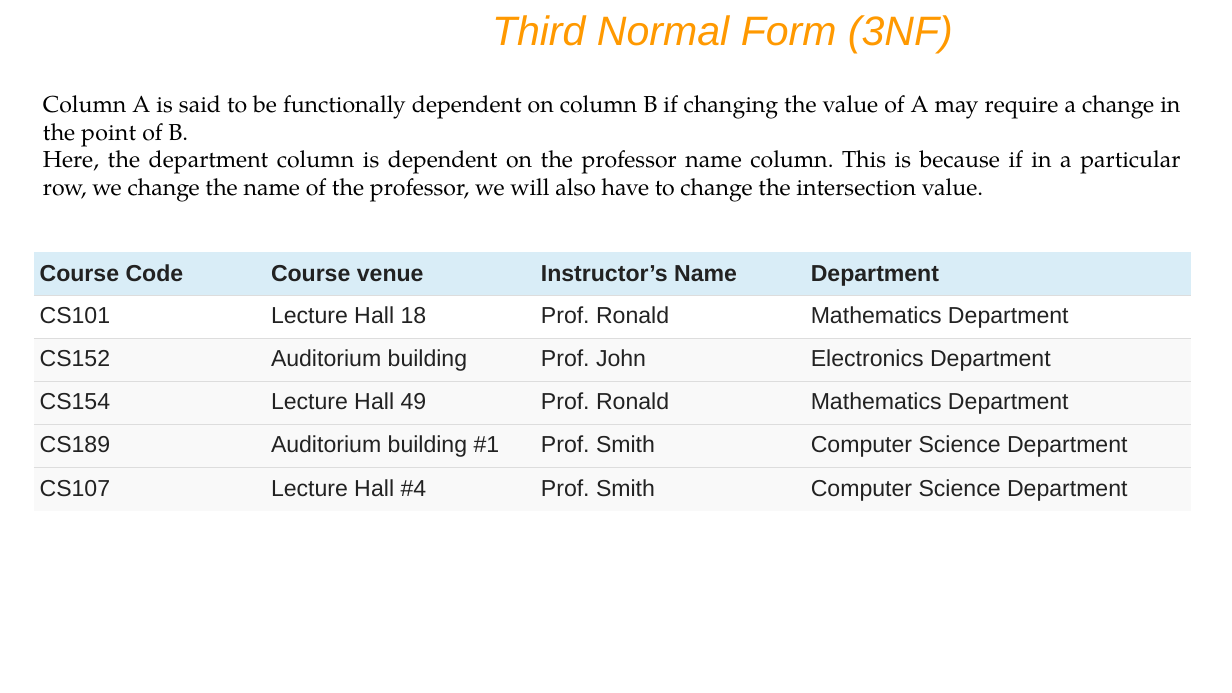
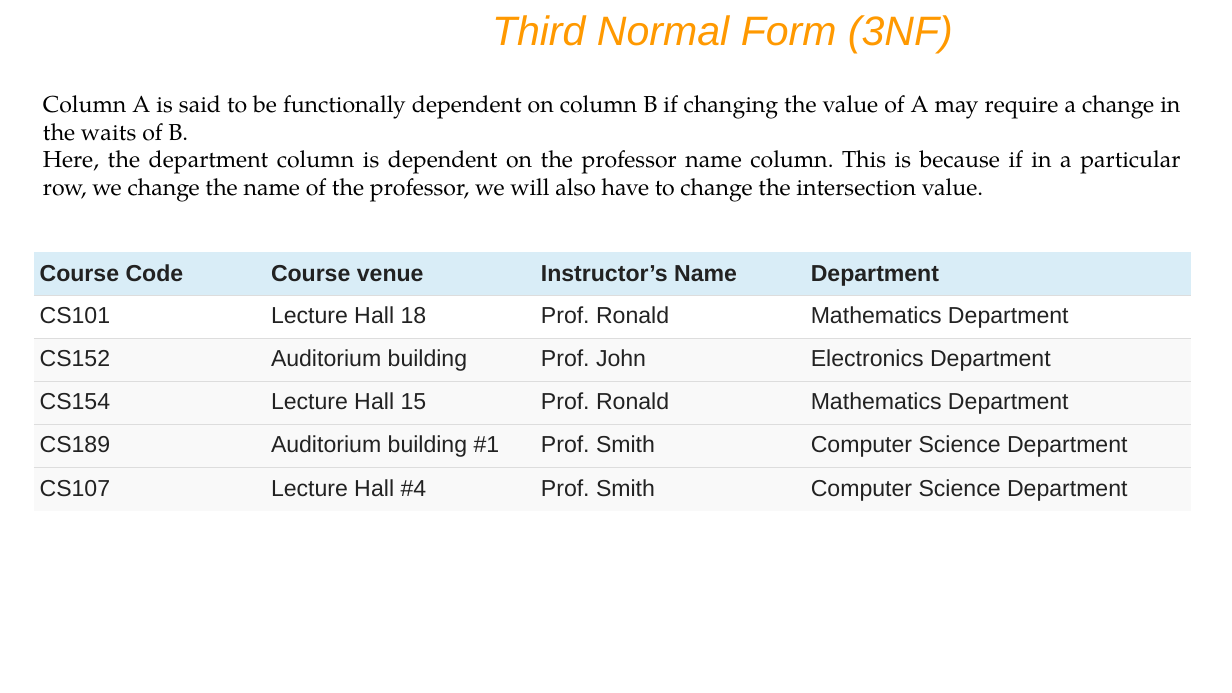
point: point -> waits (109, 132)
49: 49 -> 15 (413, 402)
